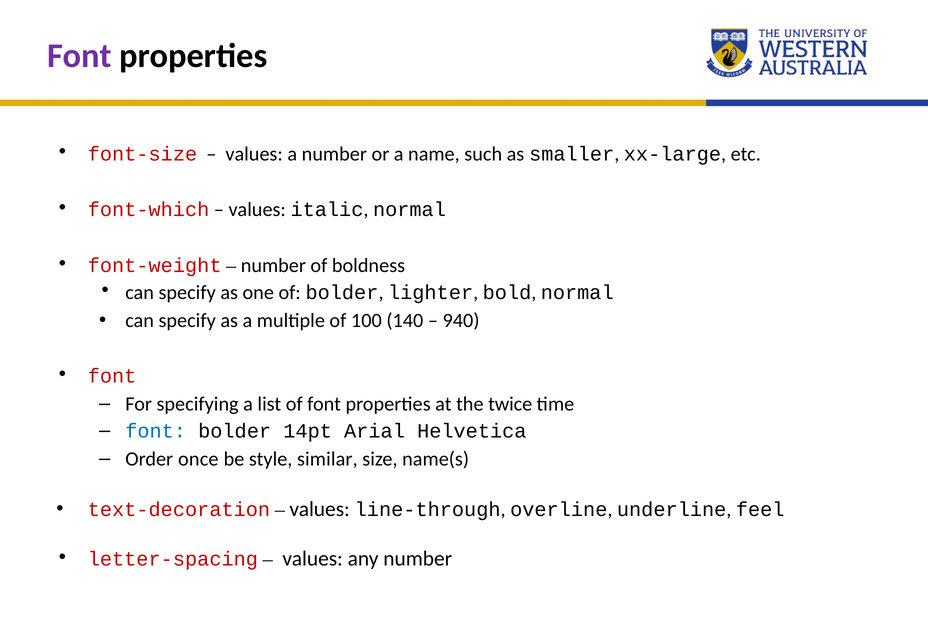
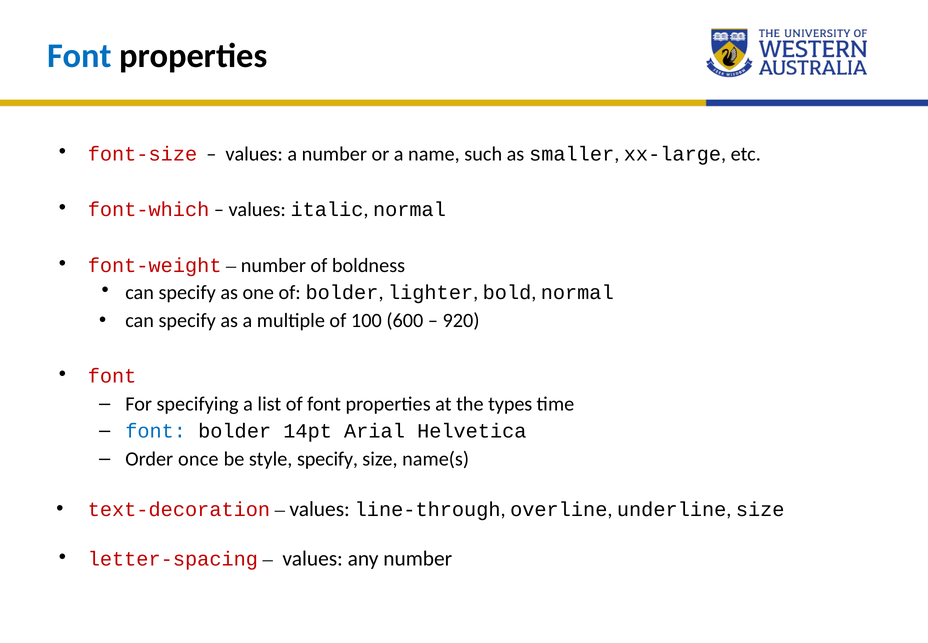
Font colour: purple -> blue (79, 56)
140: 140 -> 600 (405, 320)
940: 940 -> 920 (461, 320)
twice: twice -> types (510, 404)
style similar: similar -> specify (328, 458)
underline feel: feel -> size (760, 509)
